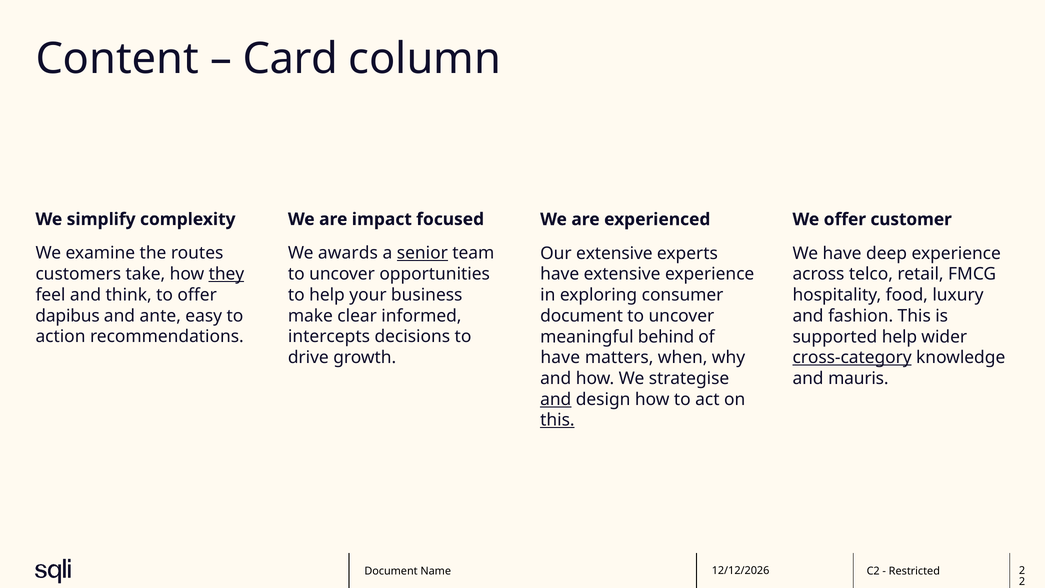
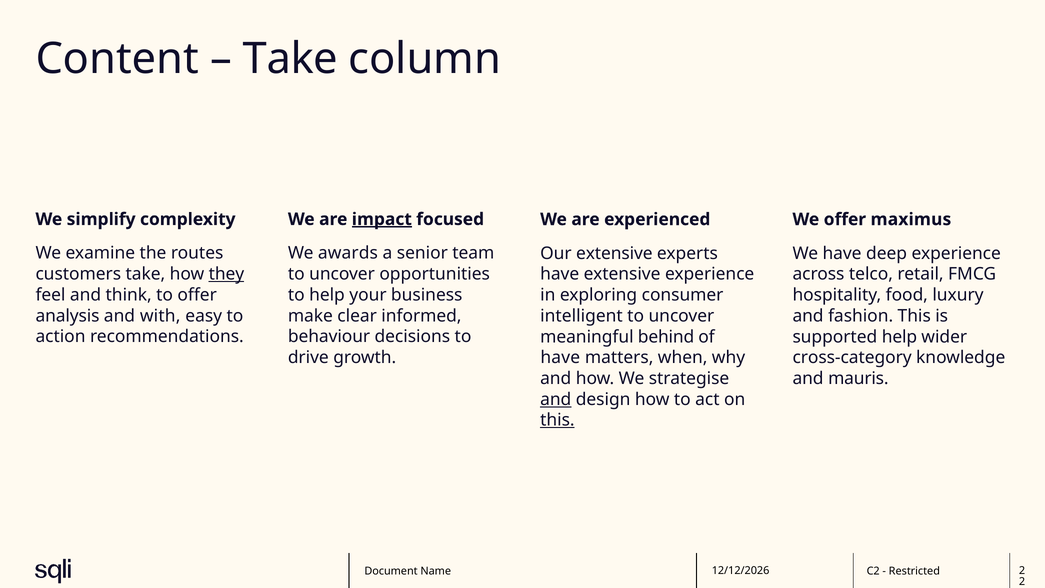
Card: Card -> Take (290, 59)
impact underline: none -> present (382, 219)
customer: customer -> maximus (911, 219)
senior underline: present -> none (422, 253)
dapibus: dapibus -> analysis (68, 316)
ante: ante -> with (160, 316)
document: document -> intelligent (581, 316)
intercepts: intercepts -> behaviour (329, 337)
cross-category underline: present -> none (852, 358)
